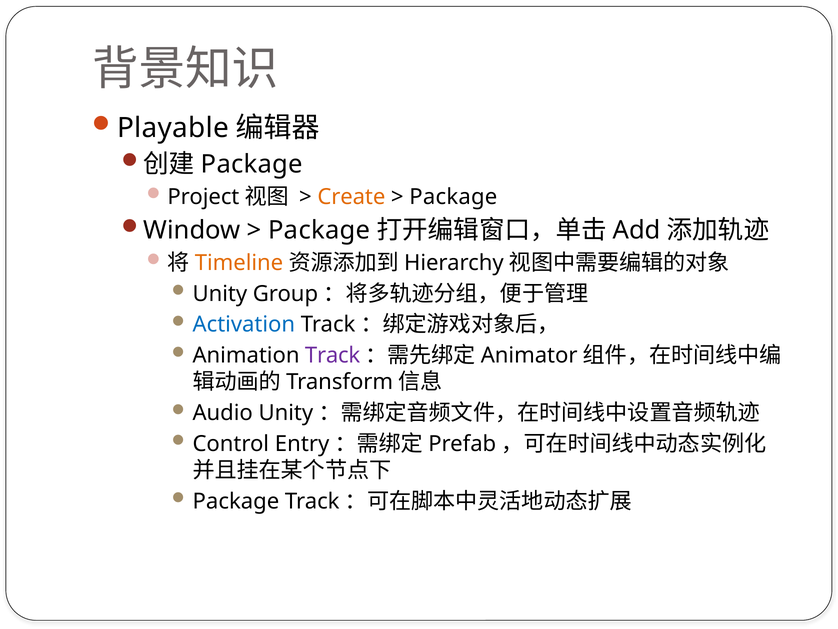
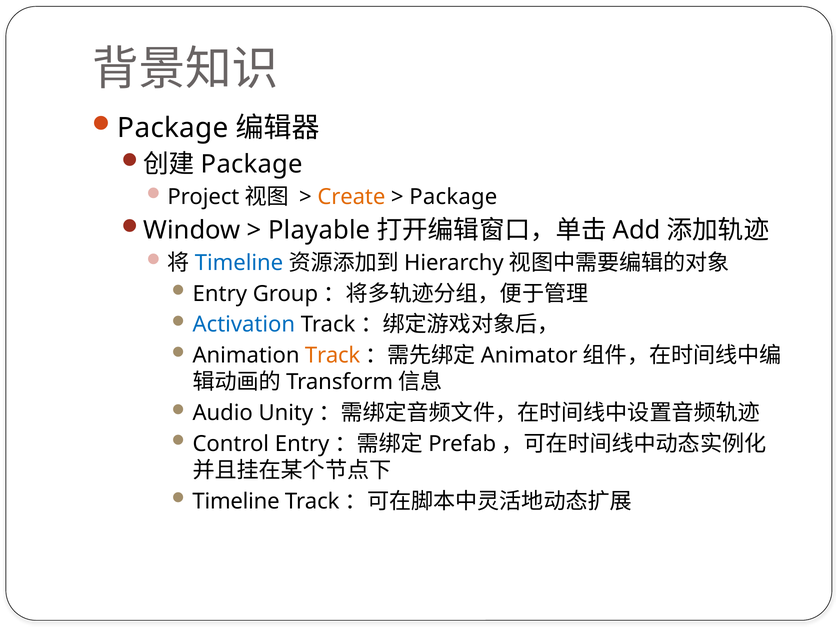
Playable: Playable -> Package (173, 128)
Package: Package -> Playable (319, 230)
Timeline colour: orange -> blue (239, 263)
Unity: Unity -> Entry (220, 294)
Track colour: purple -> orange (333, 355)
Package: Package -> Timeline (236, 501)
